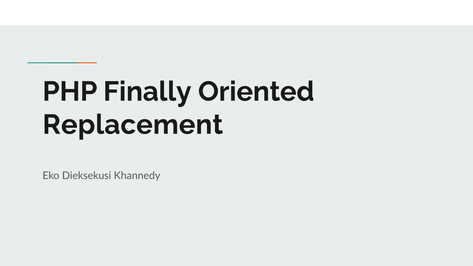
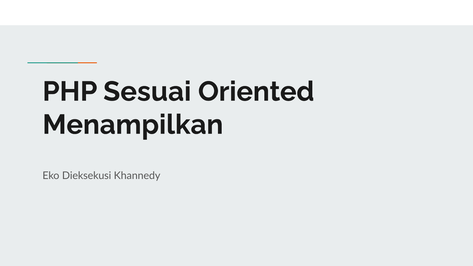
Finally: Finally -> Sesuai (147, 92)
Replacement: Replacement -> Menampilkan (133, 125)
